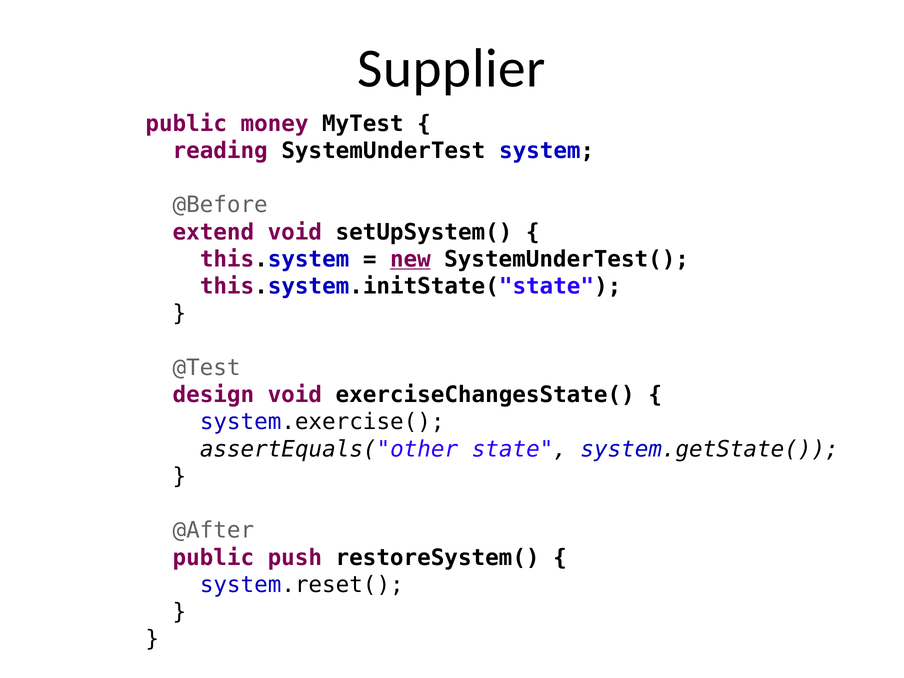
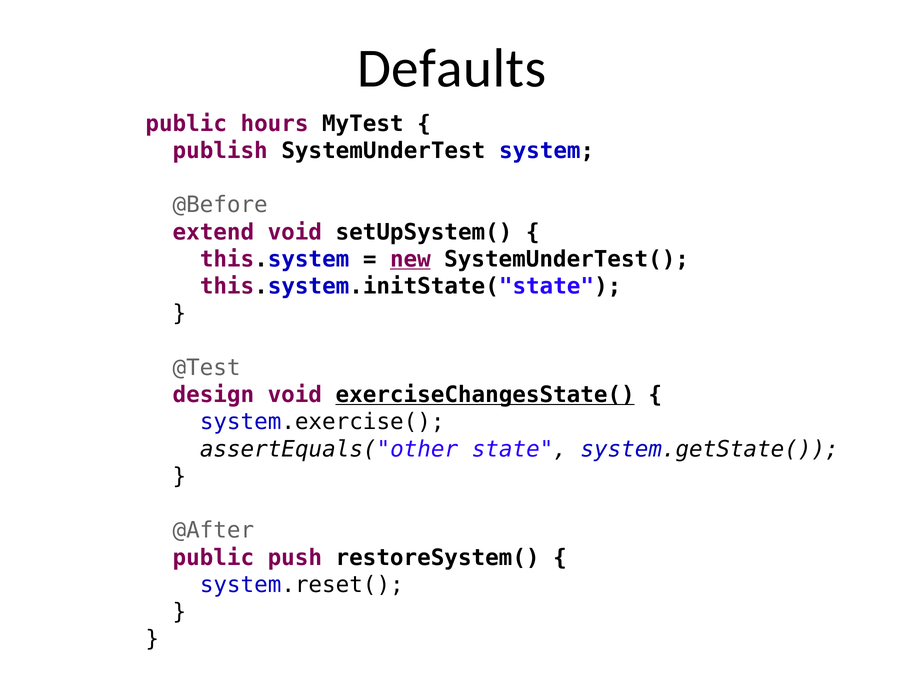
Supplier: Supplier -> Defaults (452, 69)
money: money -> hours (275, 124)
reading: reading -> publish (220, 151)
exerciseChangesState( underline: none -> present (485, 395)
